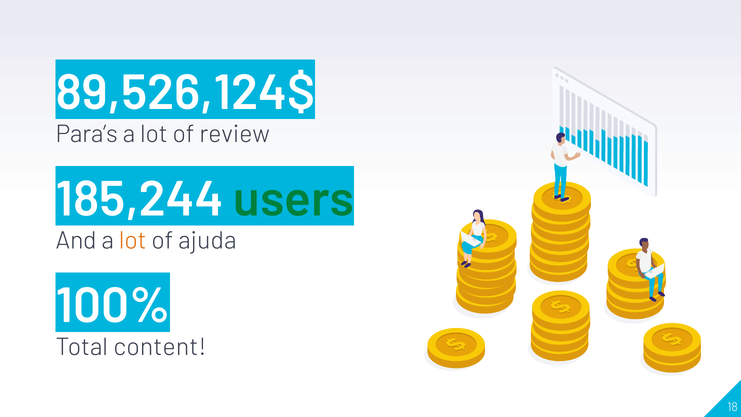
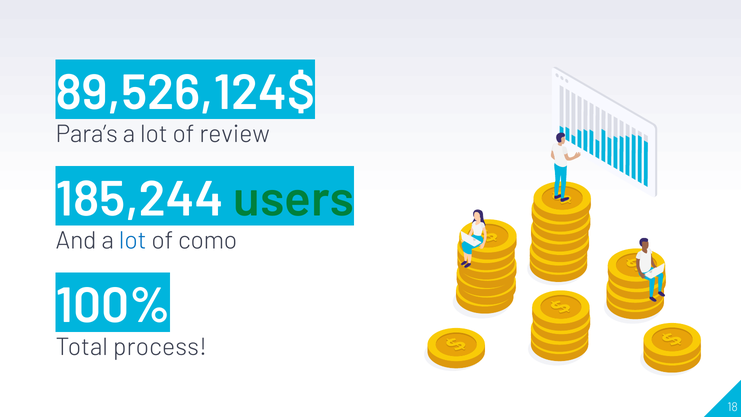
lot colour: orange -> blue (133, 240)
ajuda: ajuda -> como (208, 240)
content: content -> process (160, 347)
